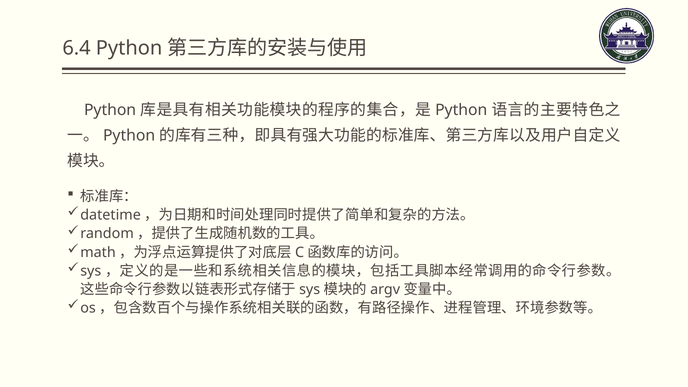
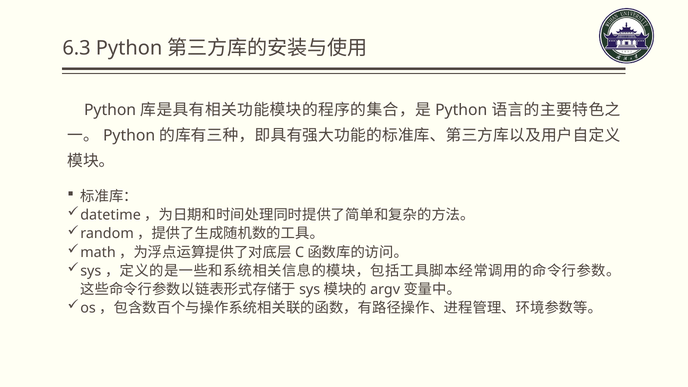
6.4: 6.4 -> 6.3 (77, 48)
